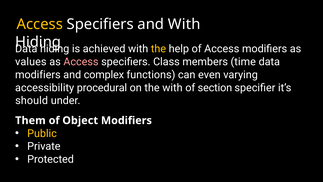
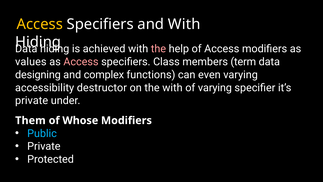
the colour: yellow -> pink (158, 49)
time: time -> term (243, 62)
modifiers: modifiers -> designing (38, 75)
procedural: procedural -> destructor (102, 88)
of section: section -> varying (215, 88)
should: should -> private (32, 101)
Object: Object -> Whose (80, 120)
Public colour: yellow -> light blue (42, 133)
